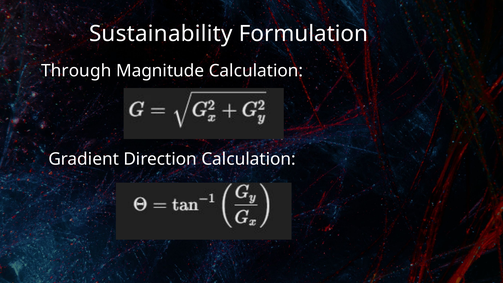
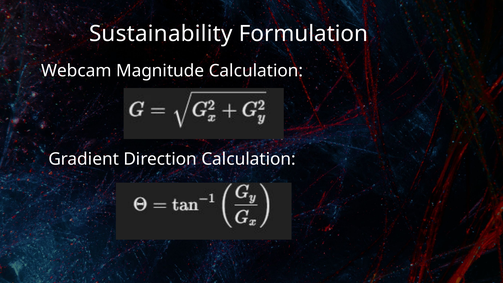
Through: Through -> Webcam (76, 71)
